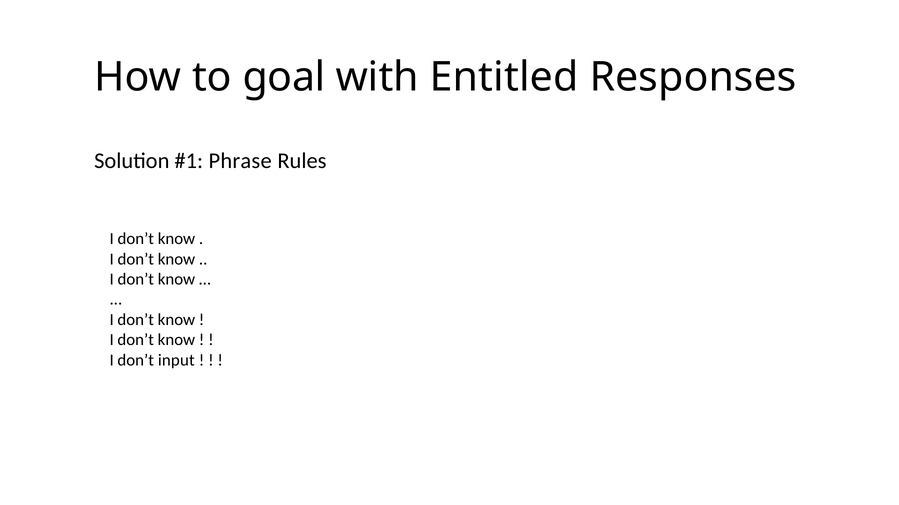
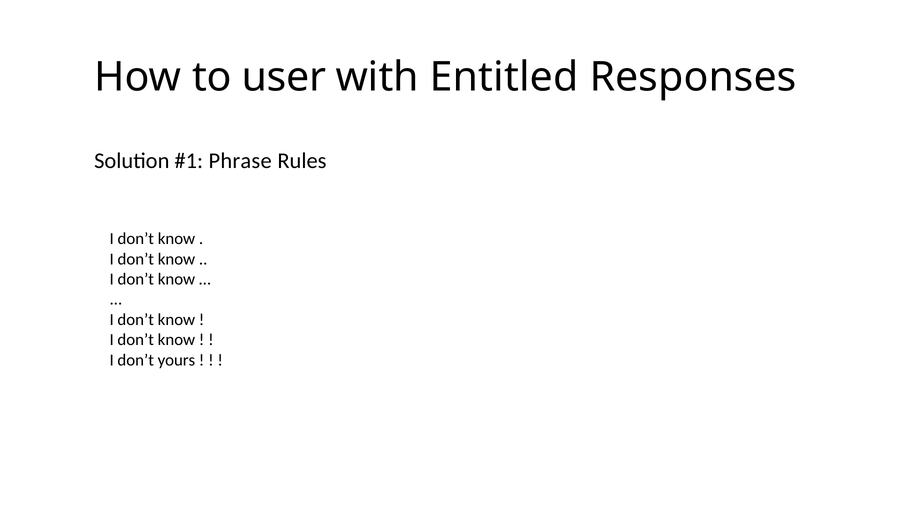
goal: goal -> user (284, 77)
input: input -> yours (176, 360)
